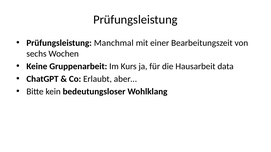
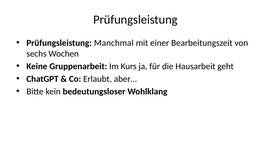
data: data -> geht (226, 66)
